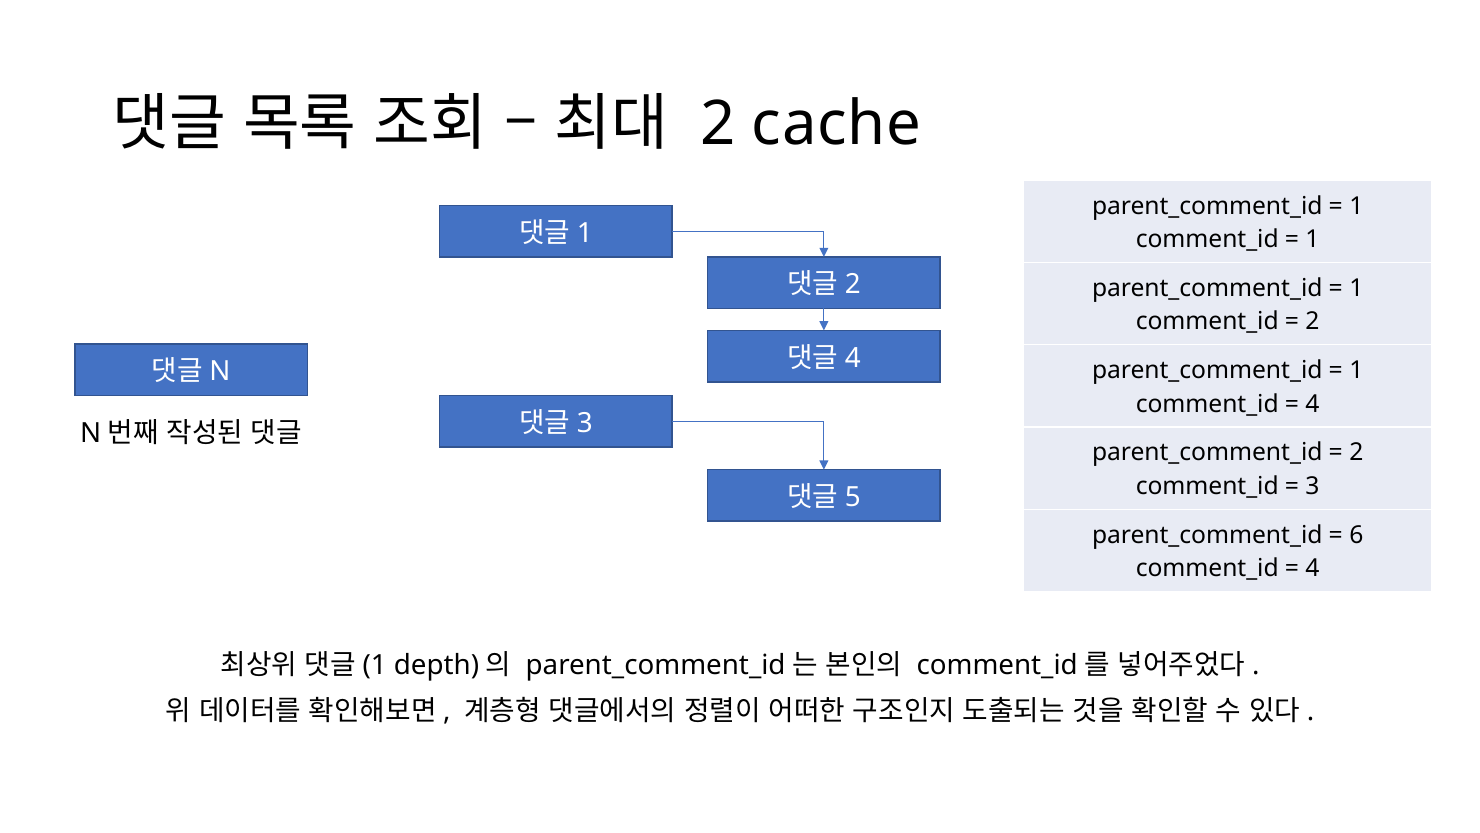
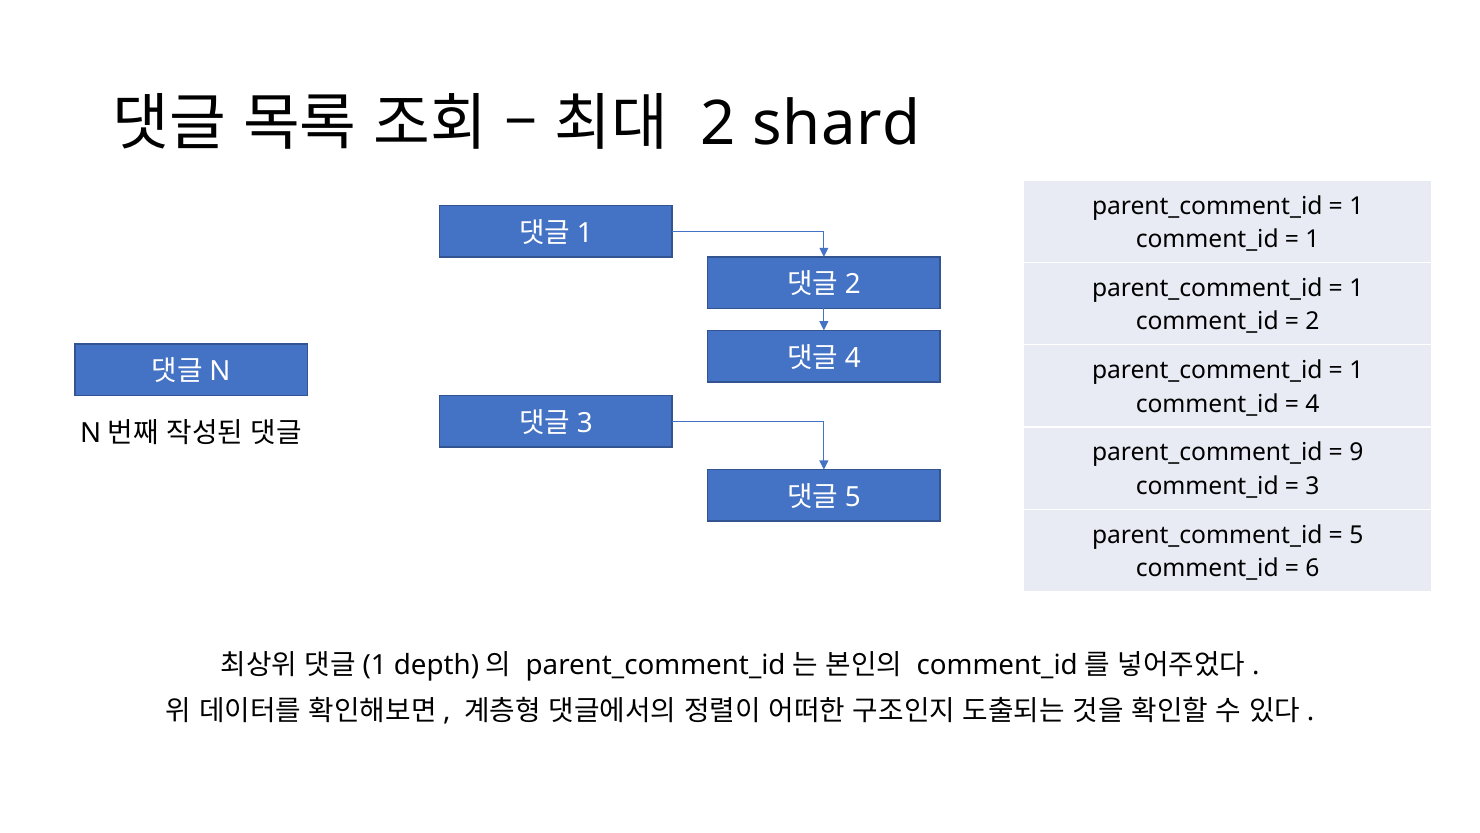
cache: cache -> shard (836, 124)
2: 2 -> 9 (1356, 452)
6: 6 -> 5 (1356, 535)
4: 4 -> 6 (1313, 568)
